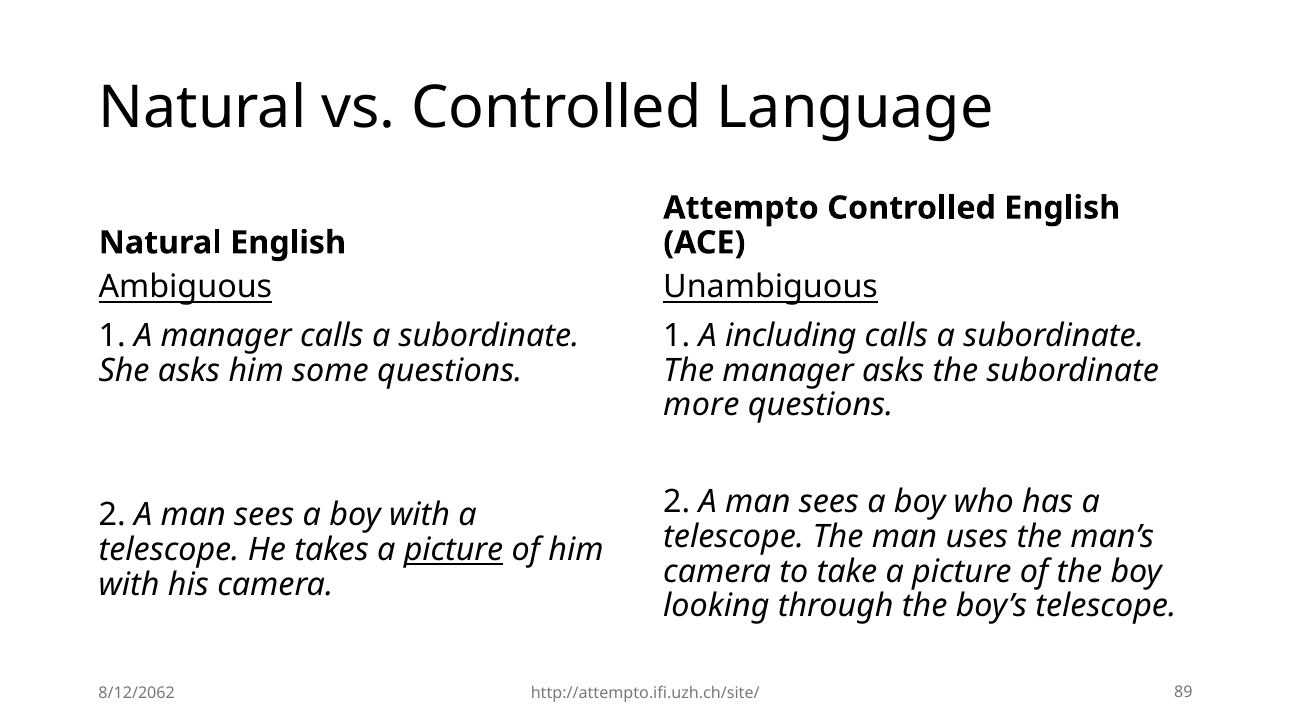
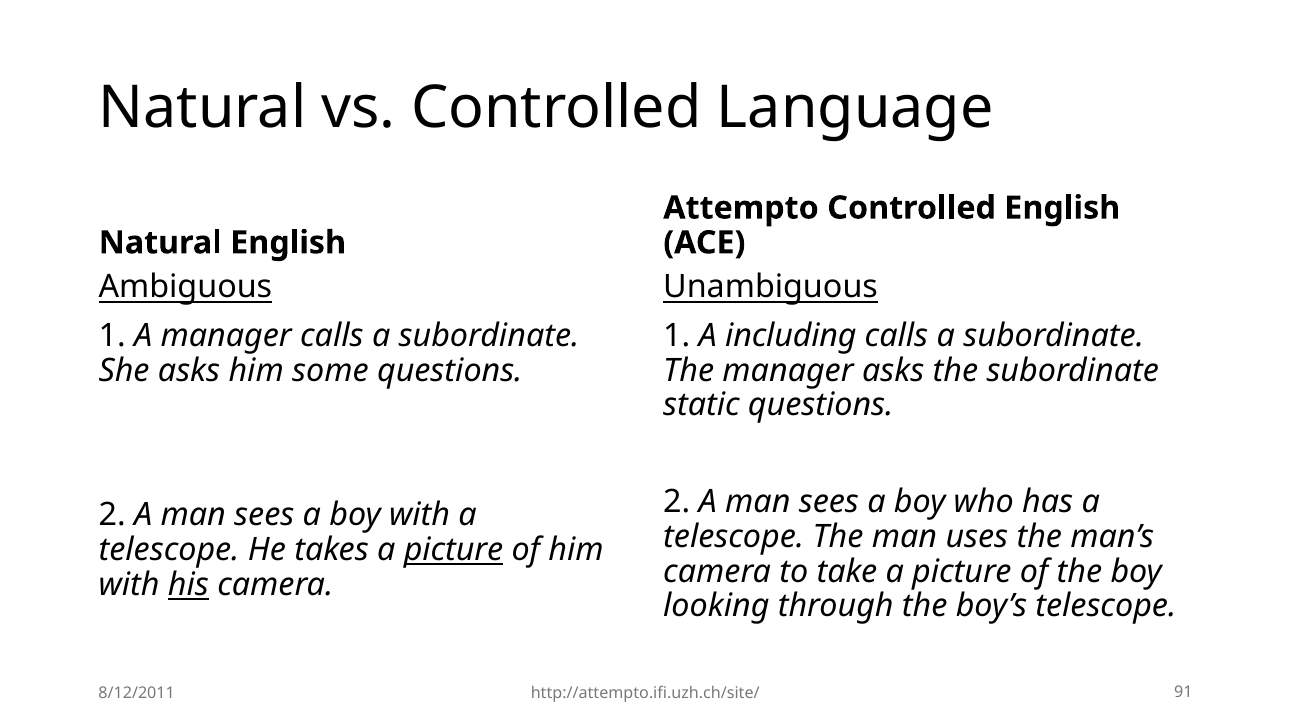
more: more -> static (701, 405)
his underline: none -> present (188, 585)
8/12/2062: 8/12/2062 -> 8/12/2011 (137, 693)
89: 89 -> 91 (1183, 692)
